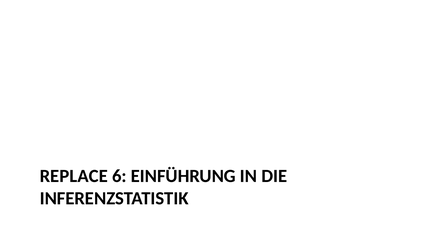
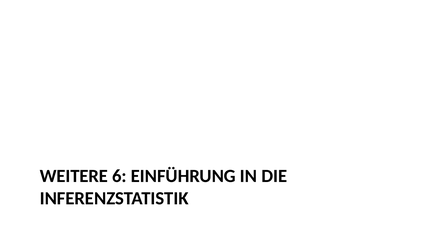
REPLACE: REPLACE -> WEITERE (74, 176)
